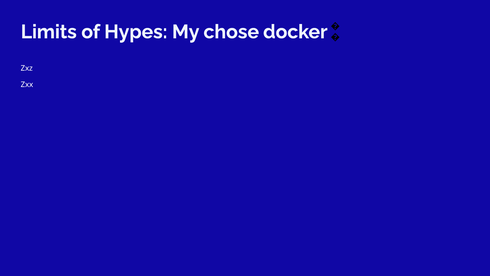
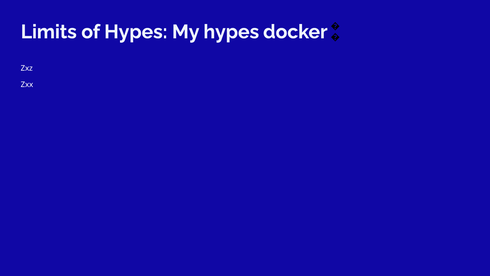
My chose: chose -> hypes (231, 32)
